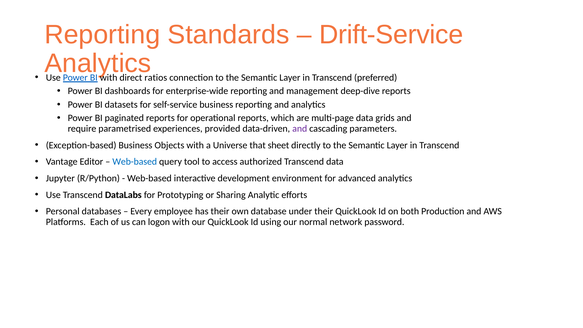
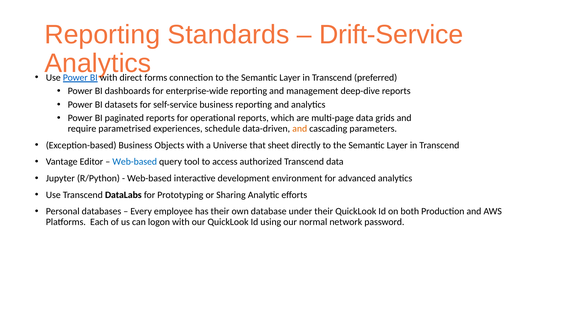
ratios: ratios -> forms (156, 77)
provided: provided -> schedule (222, 129)
and colour: purple -> orange (300, 129)
